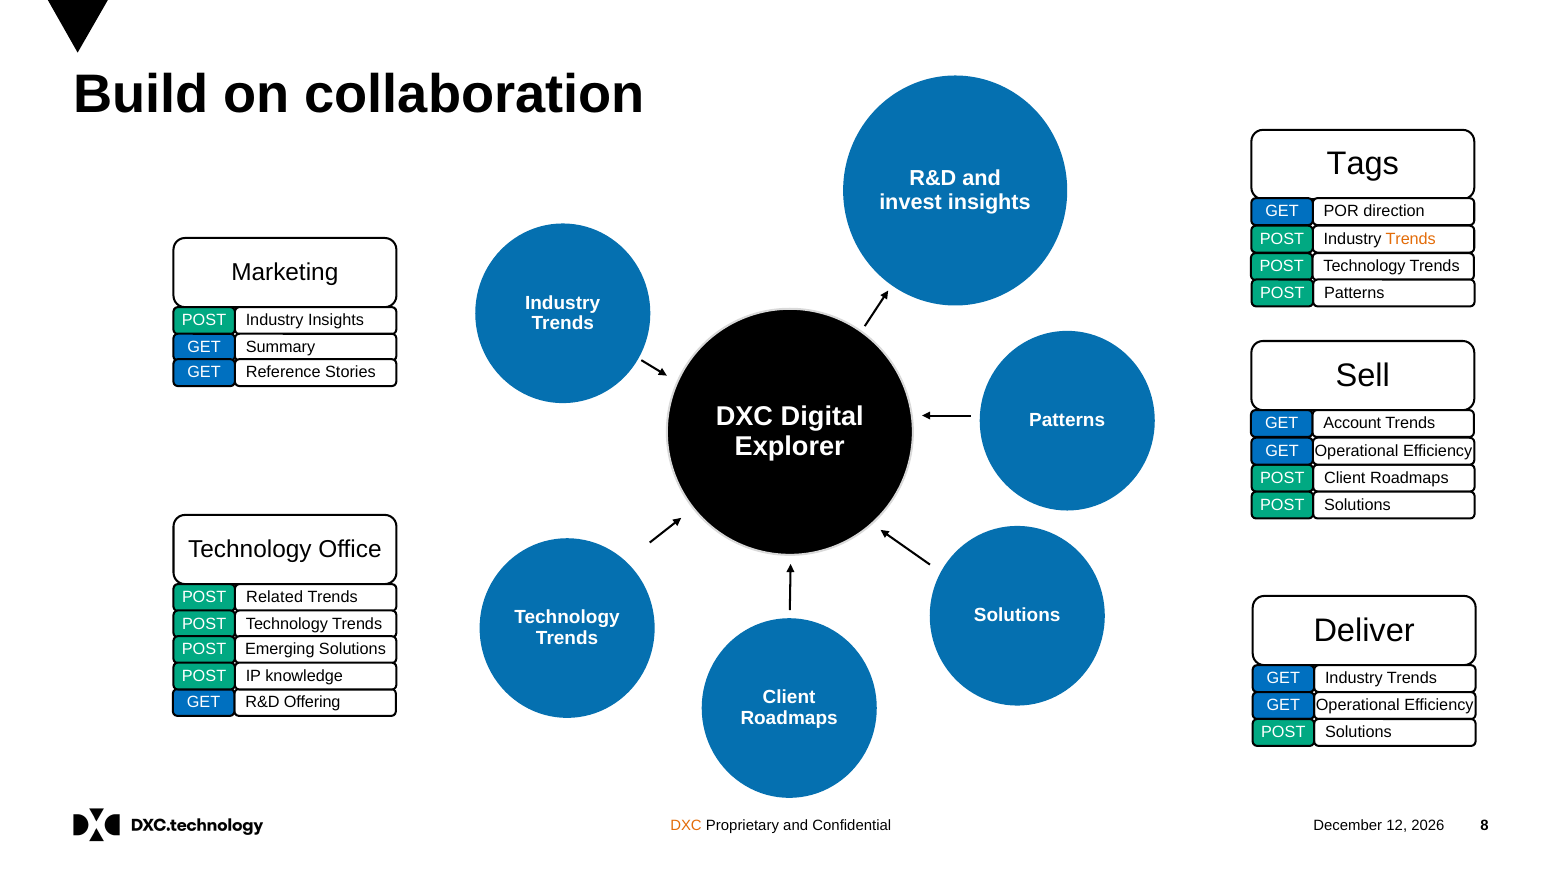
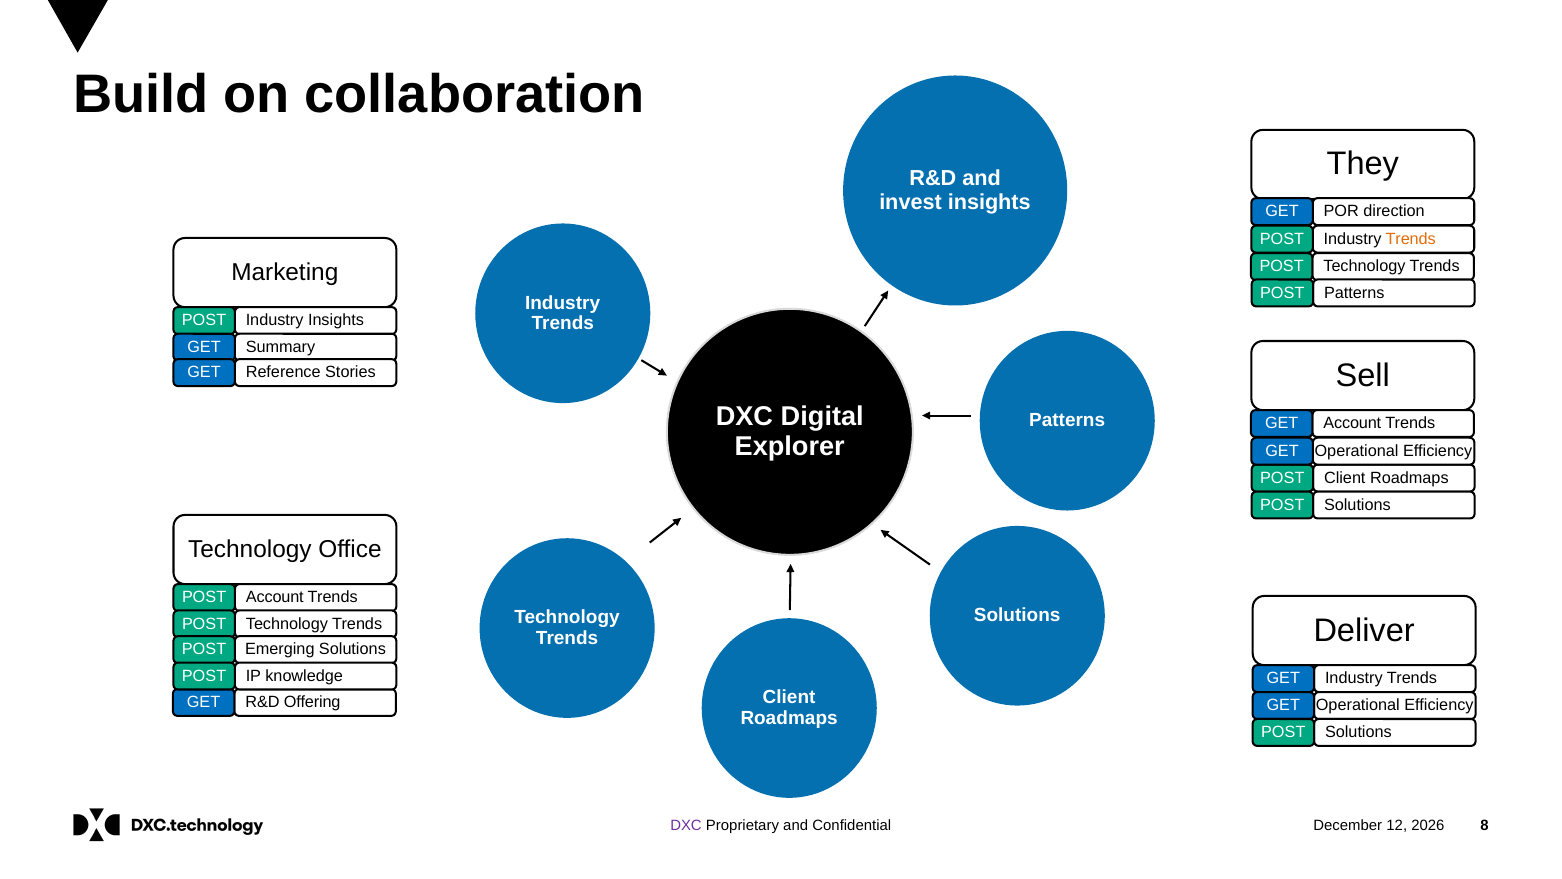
Tags: Tags -> They (1363, 164)
Related: Related -> Account (275, 597)
DXC colour: orange -> purple (686, 825)
